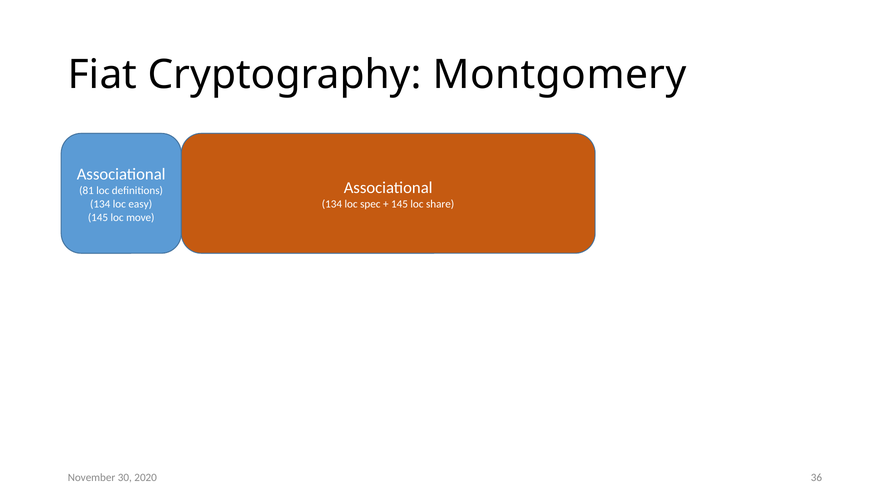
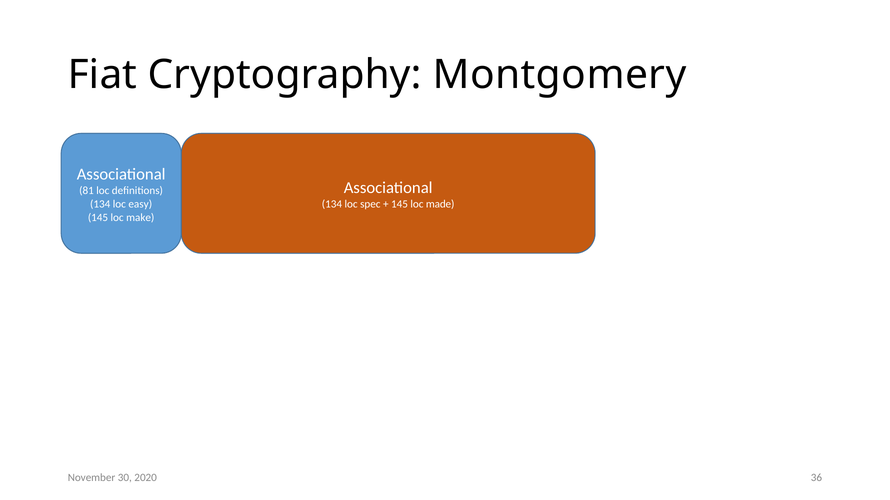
share: share -> made (440, 204)
move: move -> make (140, 218)
